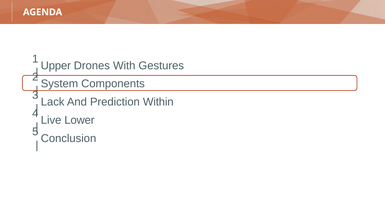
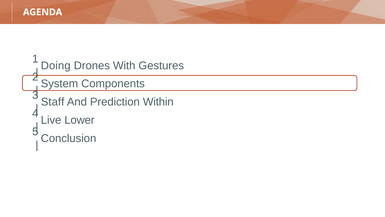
Upper: Upper -> Doing (56, 65)
Lack: Lack -> Staff (53, 102)
